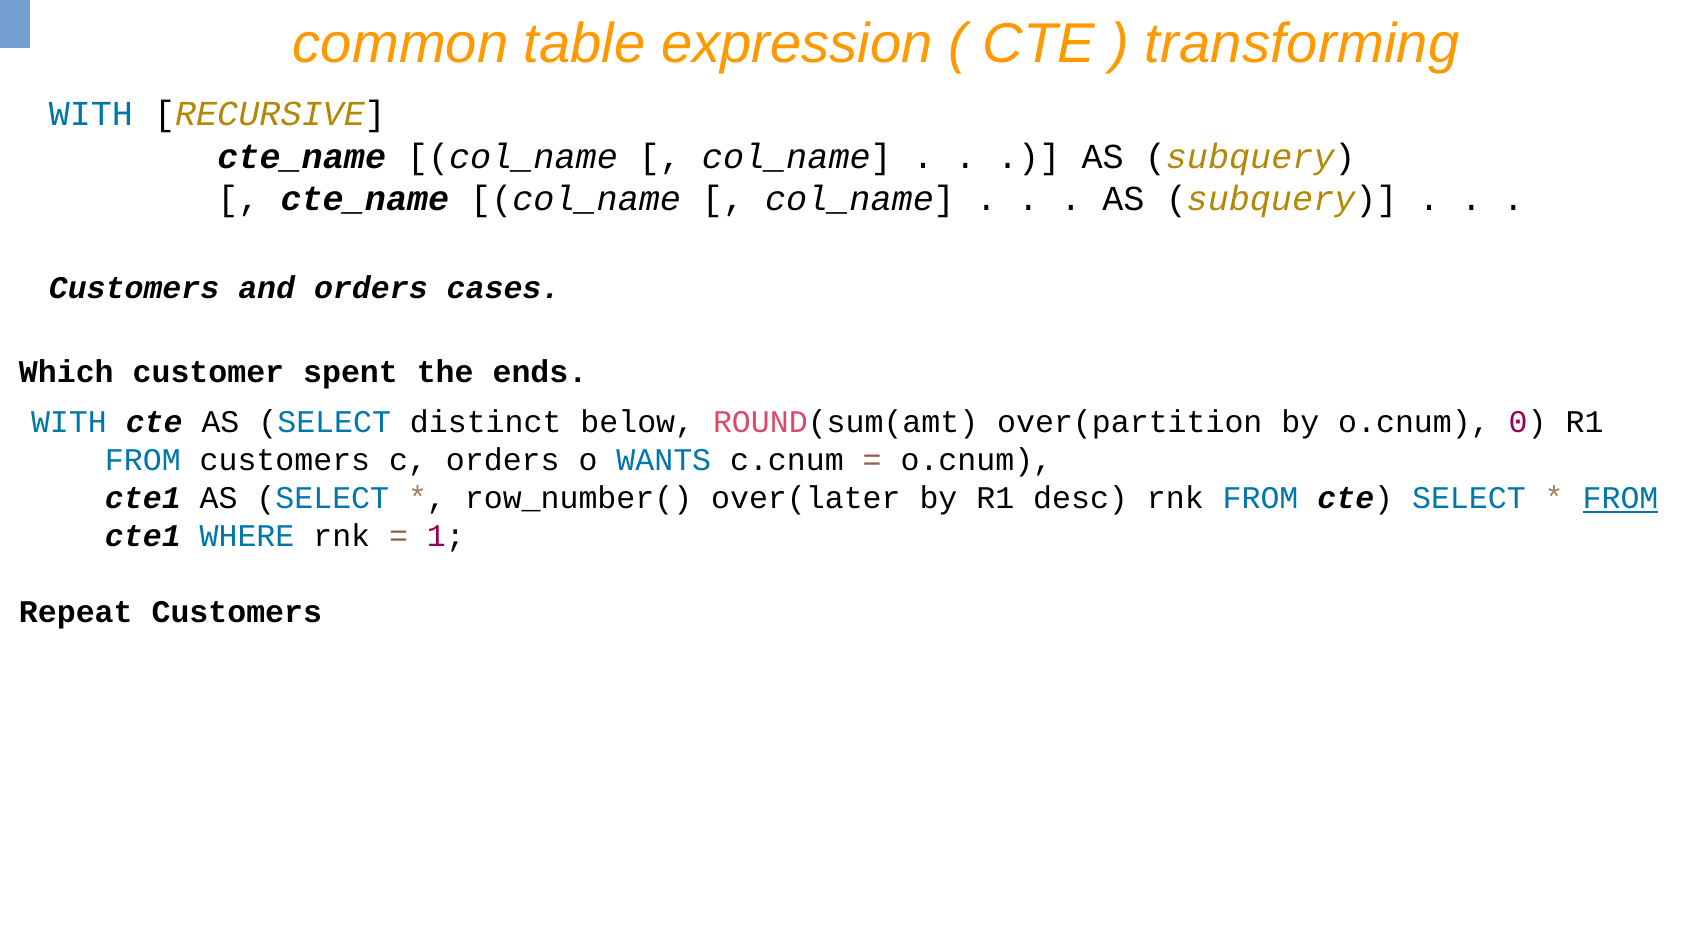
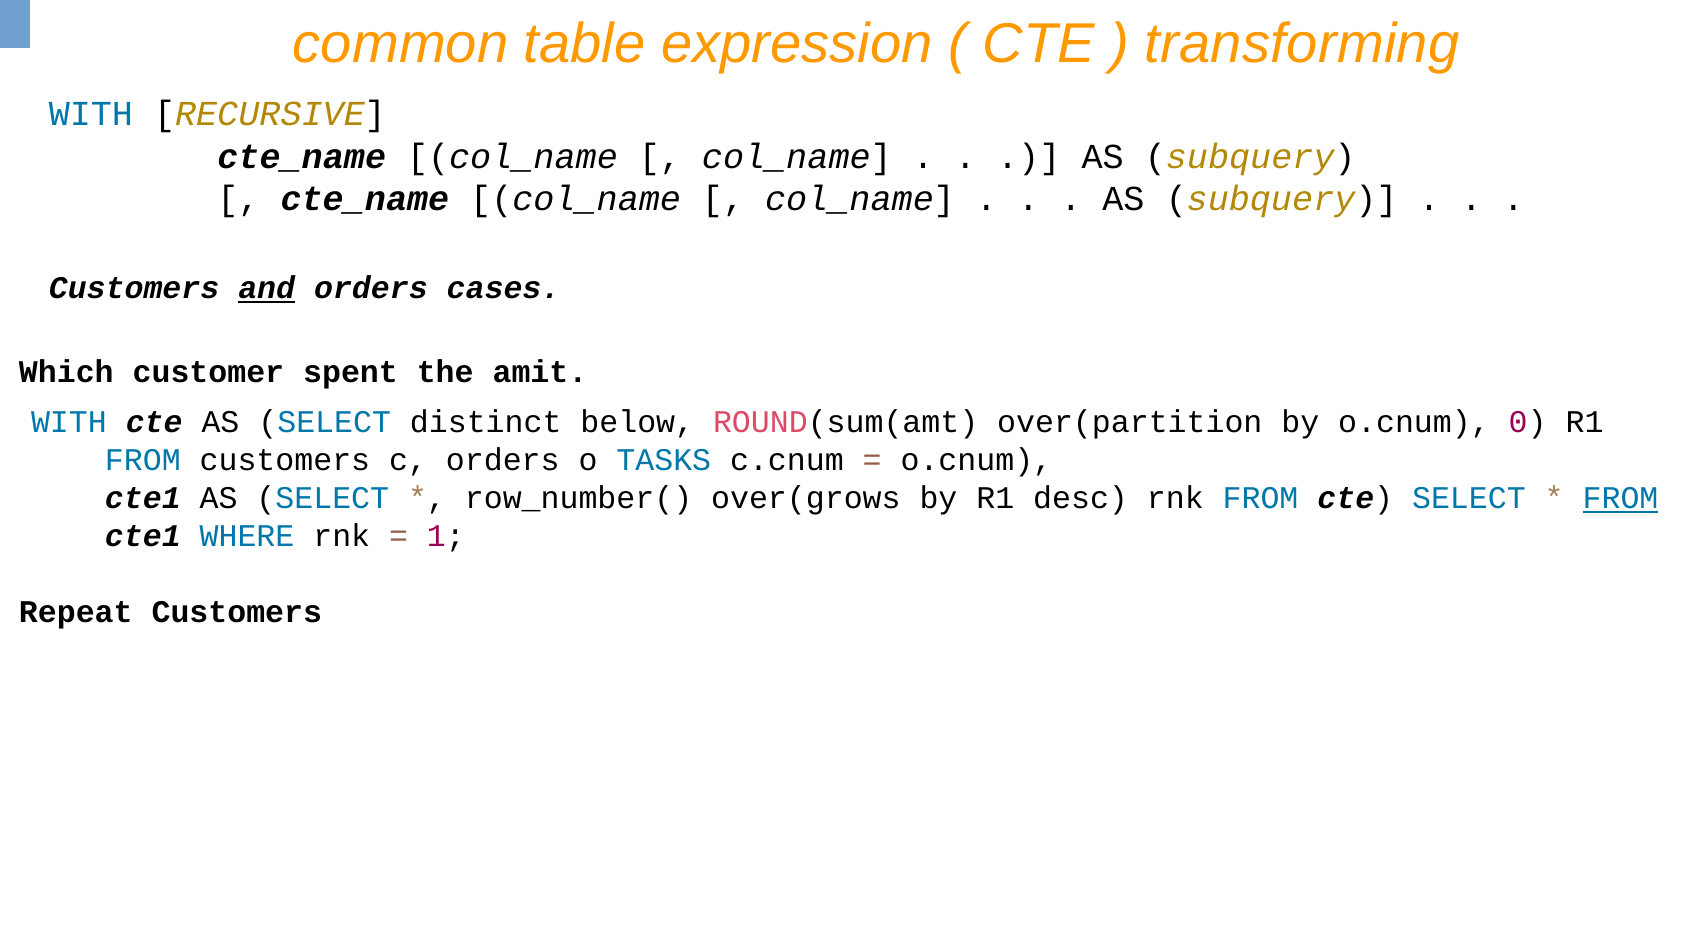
and underline: none -> present (267, 288)
ends: ends -> amit (540, 372)
WANTS: WANTS -> TASKS (664, 460)
over(later: over(later -> over(grows (806, 498)
